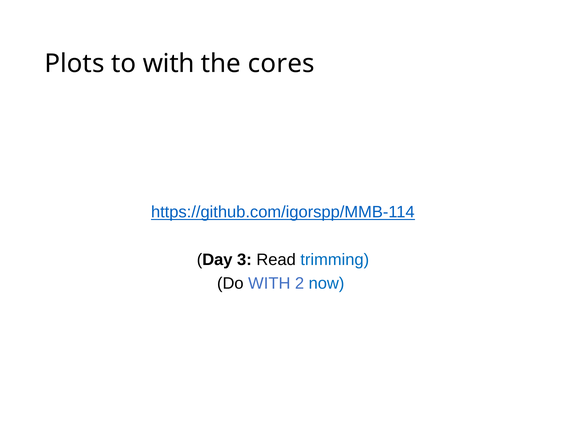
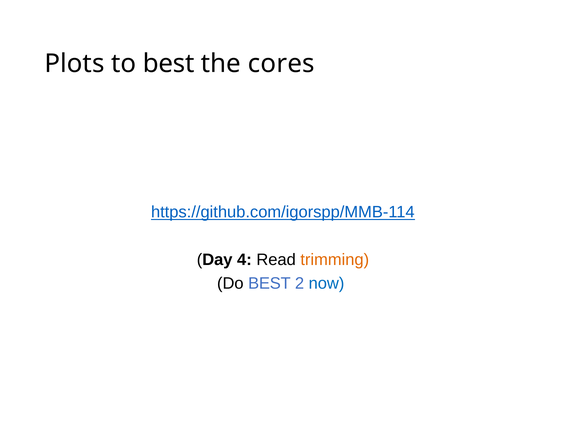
to with: with -> best (169, 63)
3: 3 -> 4 (244, 259)
trimming colour: blue -> orange (335, 259)
Do WITH: WITH -> BEST (269, 283)
